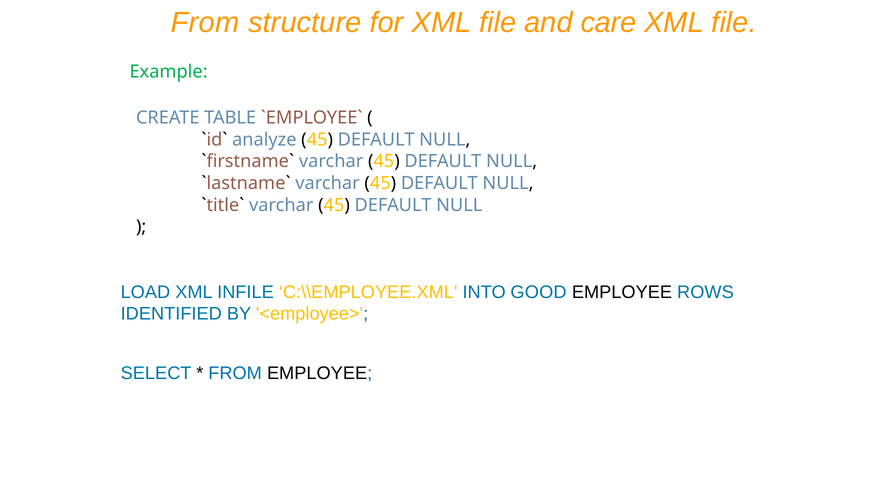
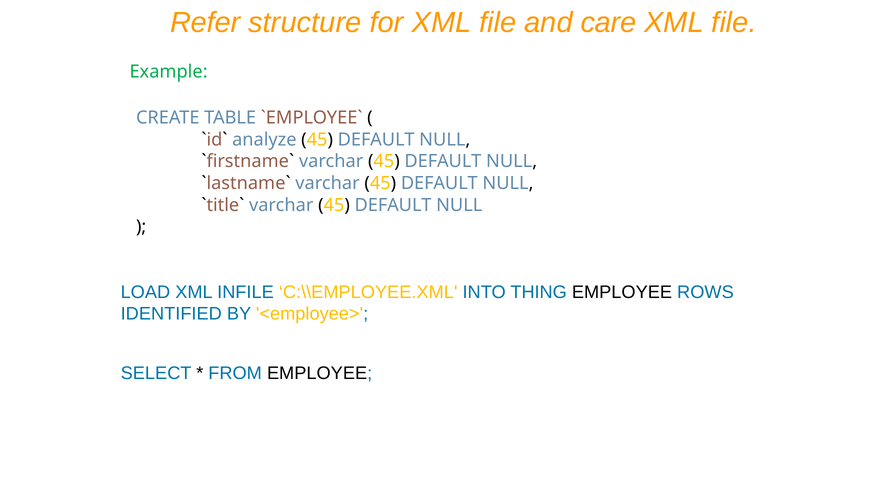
From: From -> Refer (205, 23)
GOOD: GOOD -> THING (539, 292)
